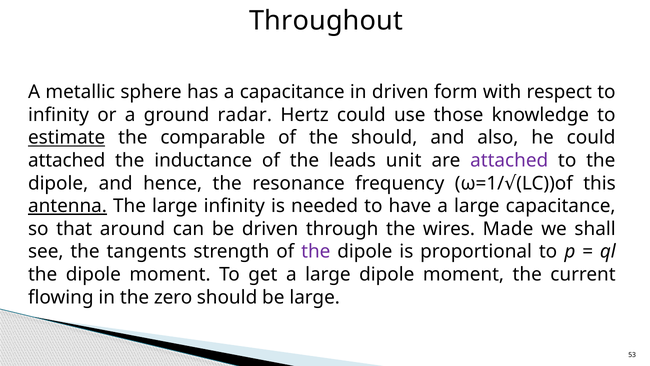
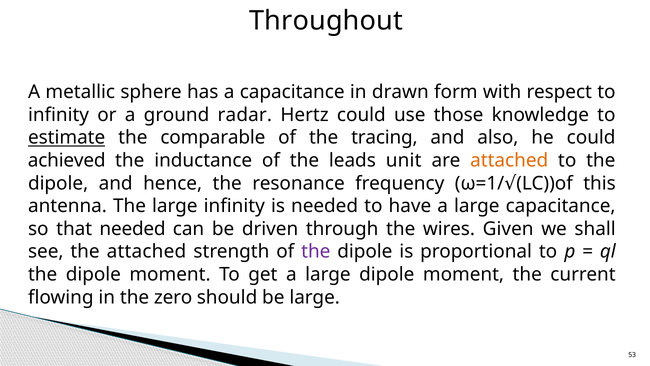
in driven: driven -> drawn (400, 92)
the should: should -> tracing (384, 138)
attached: attached -> achieved (67, 160)
attached colour: purple -> orange (509, 160)
antenna underline: present -> none (67, 206)
that around: around -> needed (133, 229)
Made: Made -> Given (508, 229)
the tangents: tangents -> attached (146, 251)
